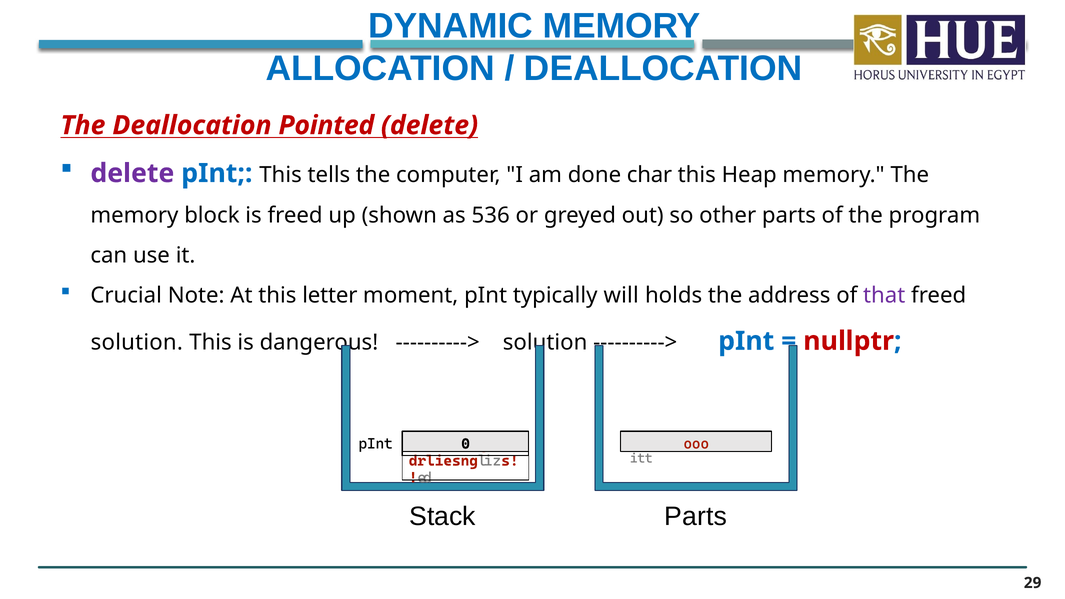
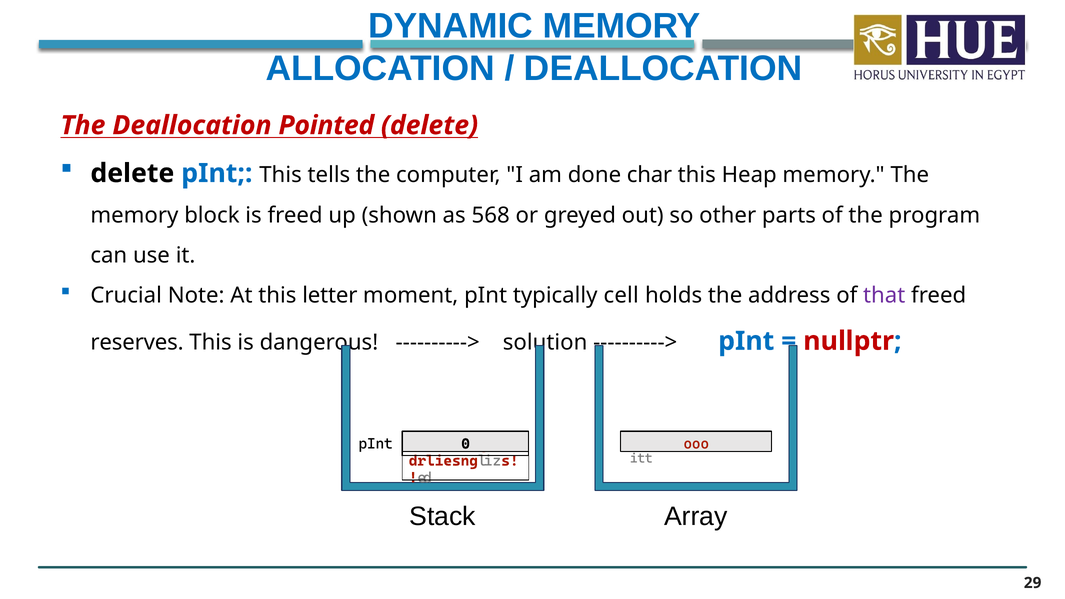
delete colour: purple -> black (132, 173)
536: 536 -> 568 (491, 216)
will: will -> cell (621, 295)
solution: solution -> reserves (137, 343)
Stack Parts: Parts -> Array (696, 516)
